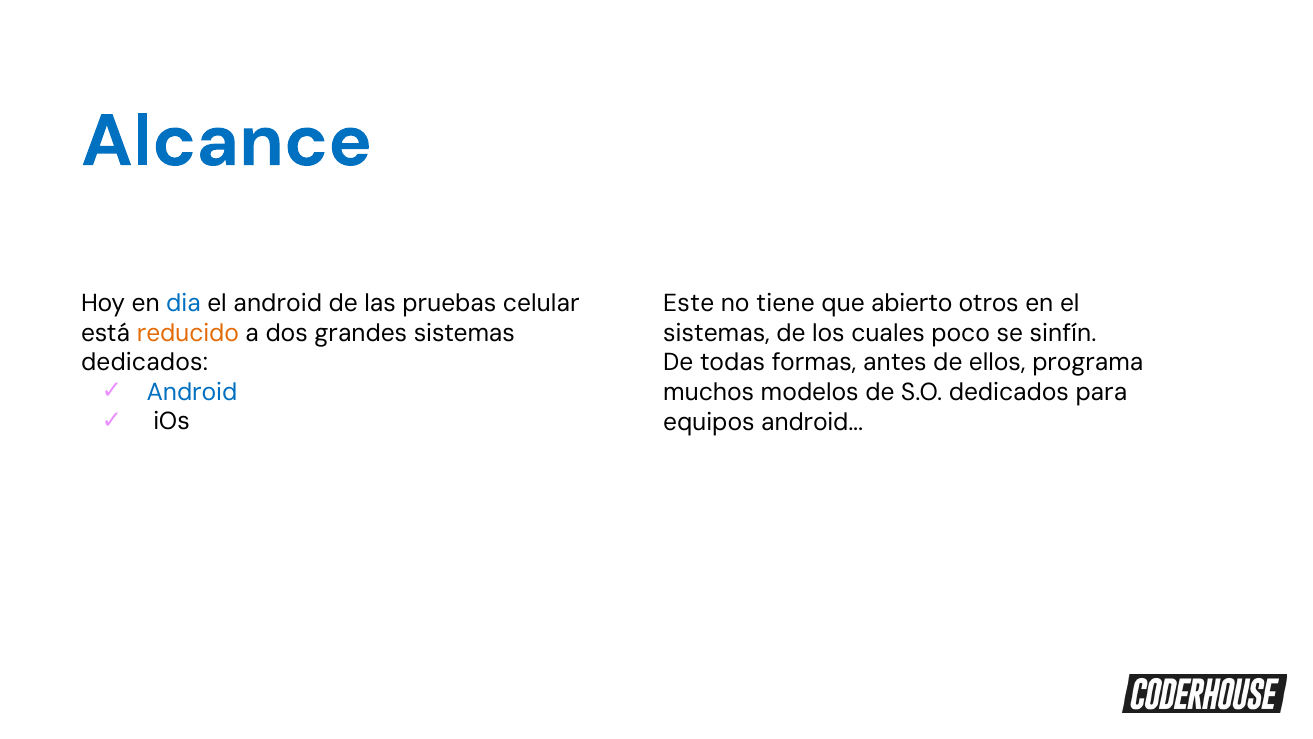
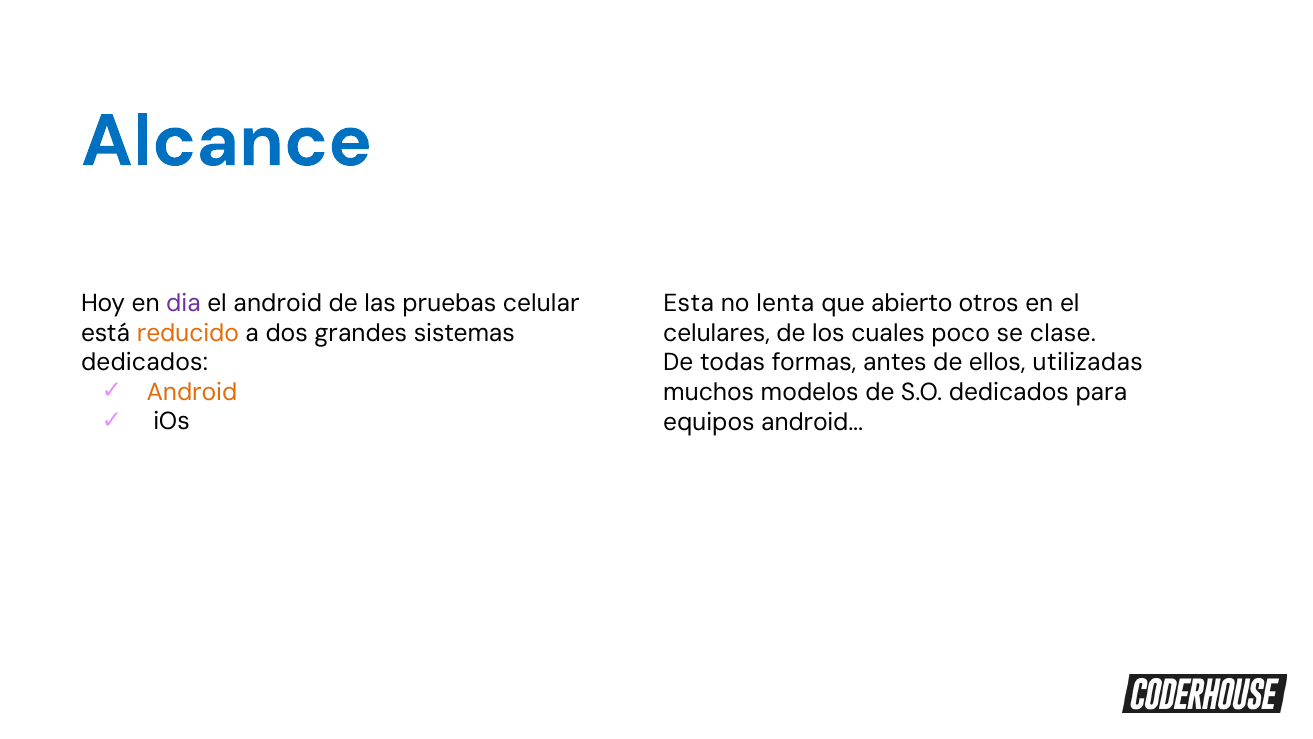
dia colour: blue -> purple (184, 304)
Este: Este -> Esta (689, 304)
tiene: tiene -> lenta (785, 304)
sistemas: sistemas -> celulares (717, 333)
sinfín: sinfín -> clase (1063, 333)
programa: programa -> utilizadas (1088, 363)
Android colour: blue -> orange (192, 392)
